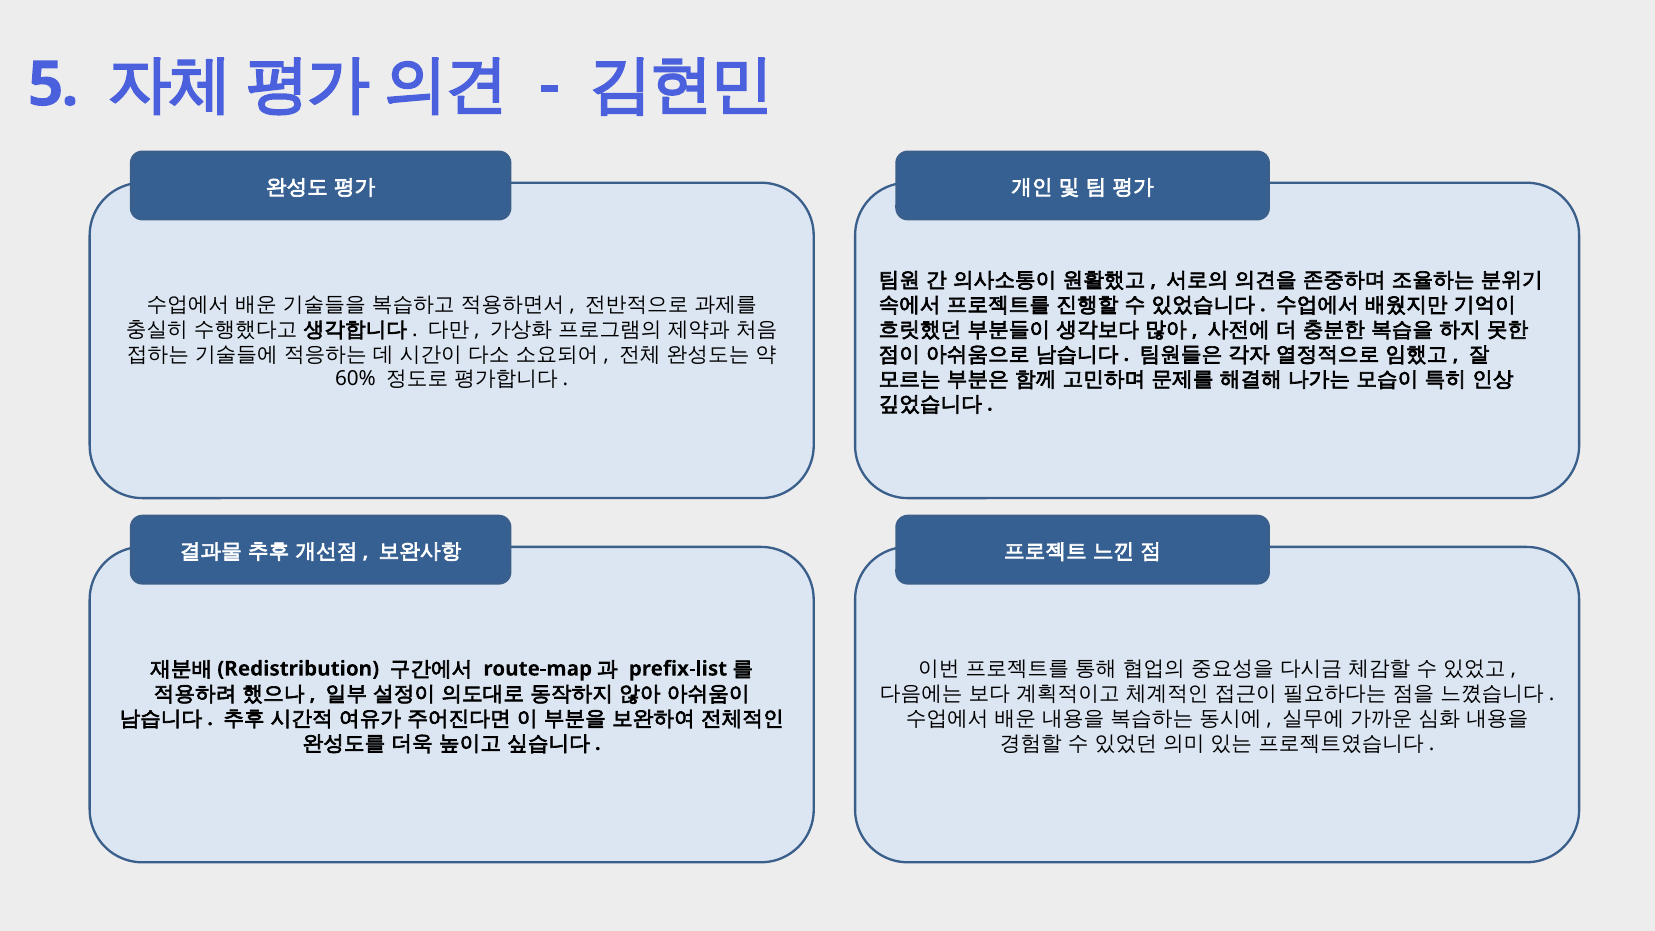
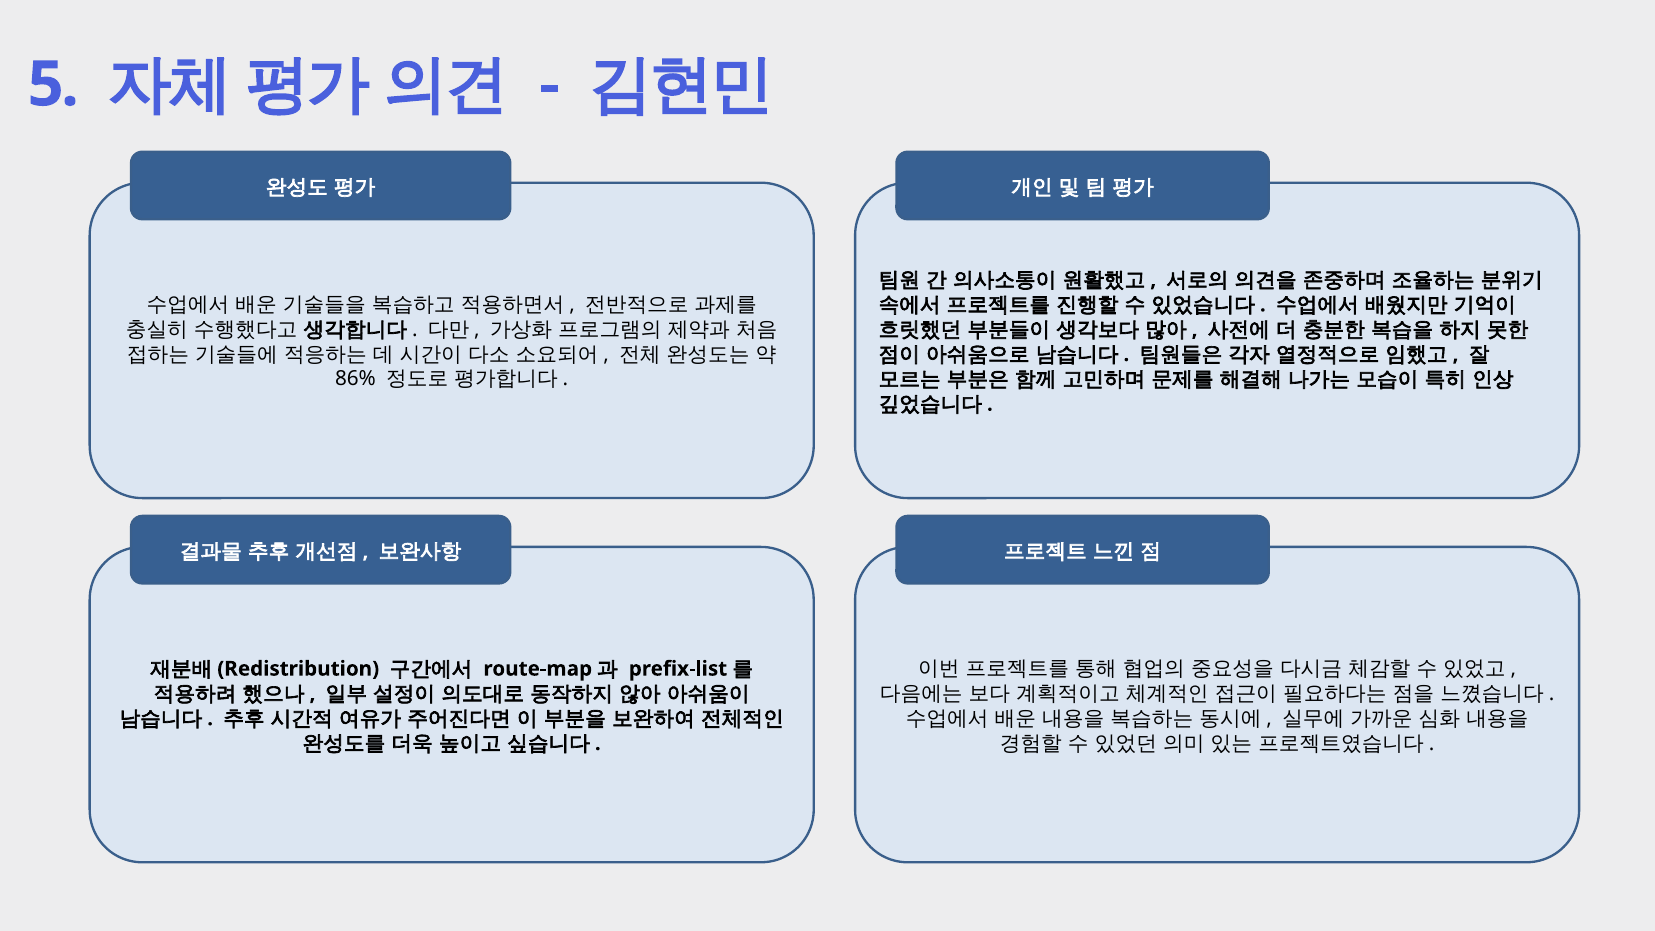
60%: 60% -> 86% (355, 379)
